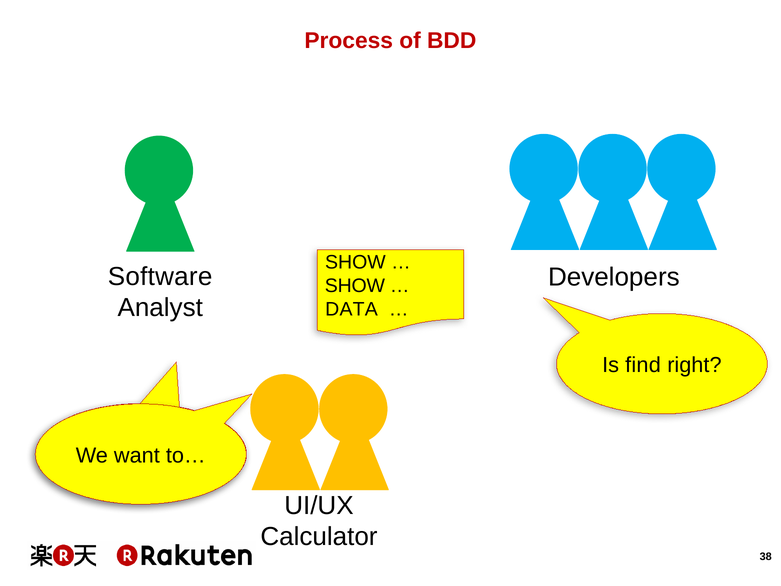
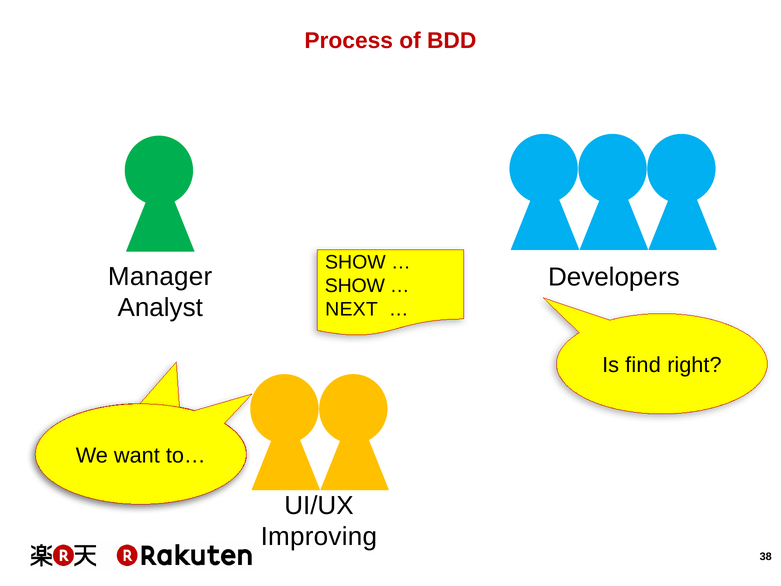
Software: Software -> Manager (160, 277)
DATA: DATA -> NEXT (352, 309)
Calculator: Calculator -> Improving (319, 536)
